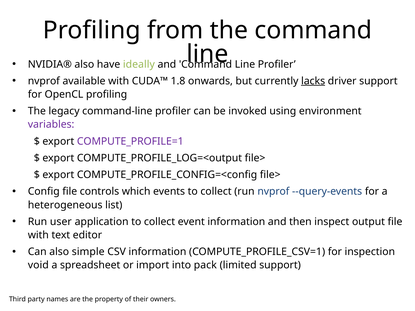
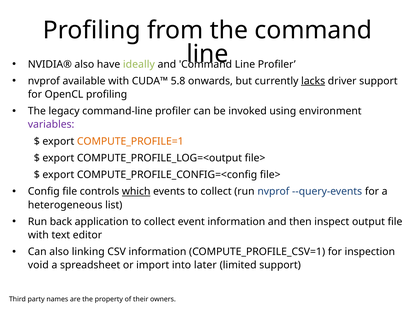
1.8: 1.8 -> 5.8 (178, 81)
COMPUTE_PROFILE=1 colour: purple -> orange (130, 141)
which underline: none -> present (136, 192)
user: user -> back (61, 222)
simple: simple -> linking (88, 252)
pack: pack -> later (205, 265)
